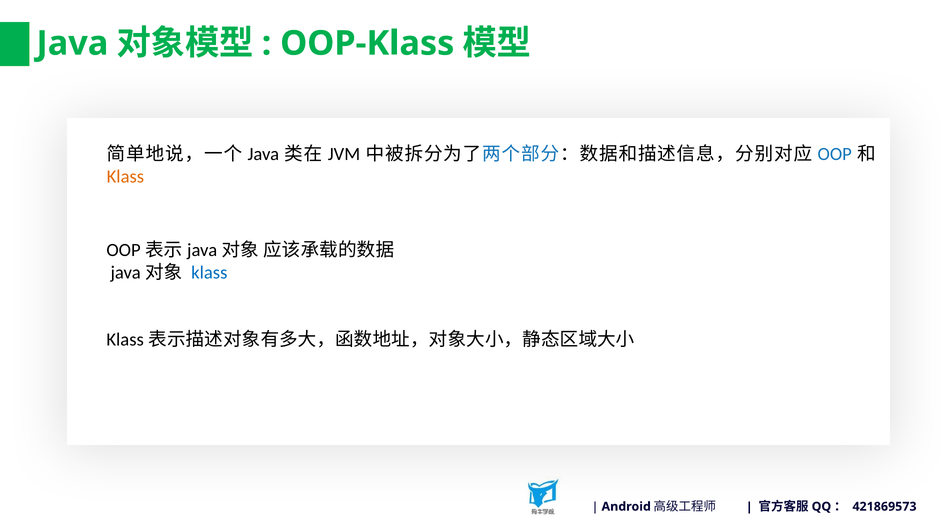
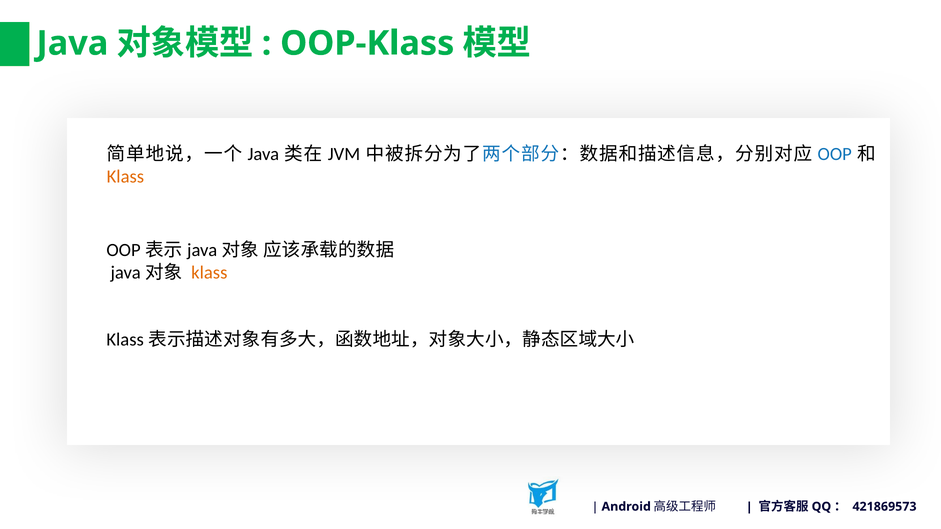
klass colour: blue -> orange (209, 273)
